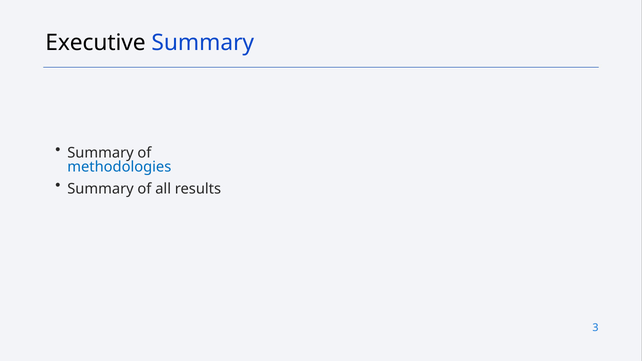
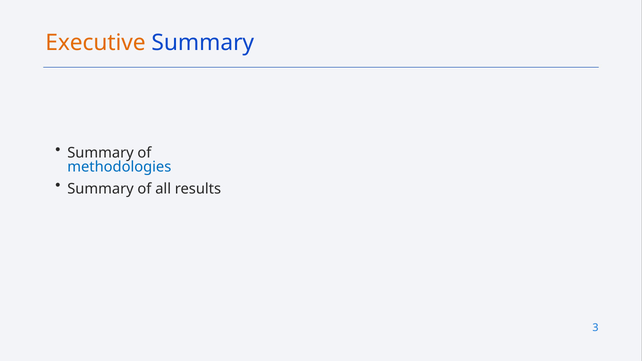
Executive colour: black -> orange (95, 43)
